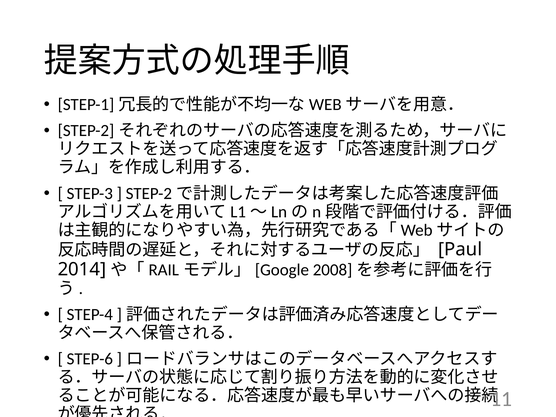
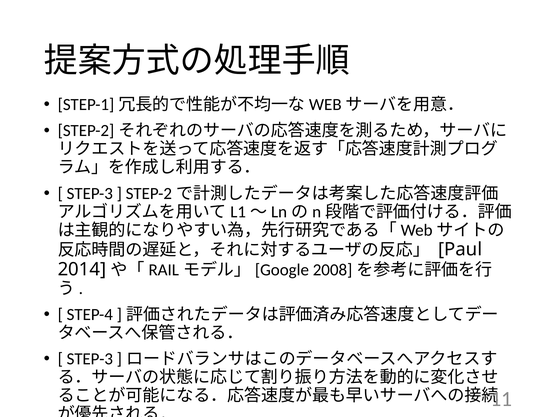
STEP-6: STEP-6 -> STEP-3 (90, 359)
